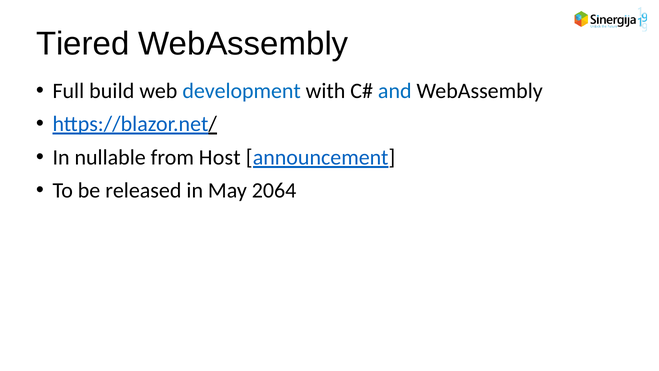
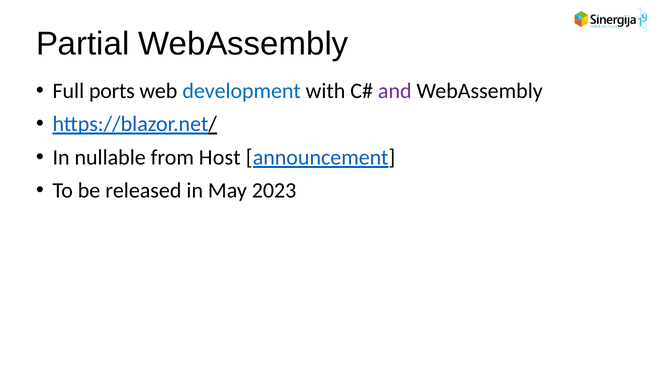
Tiered: Tiered -> Partial (83, 44)
build: build -> ports (112, 91)
and colour: blue -> purple (395, 91)
2064: 2064 -> 2023 (274, 190)
